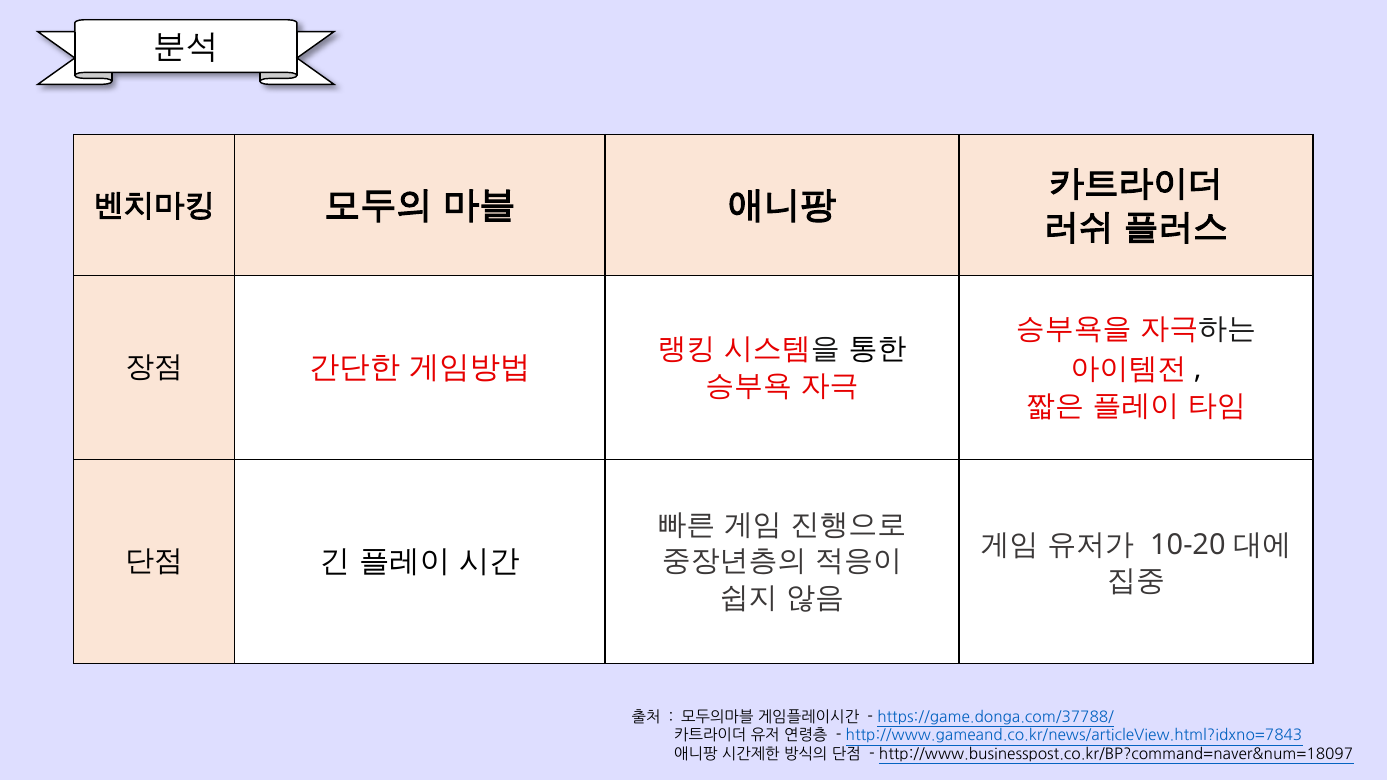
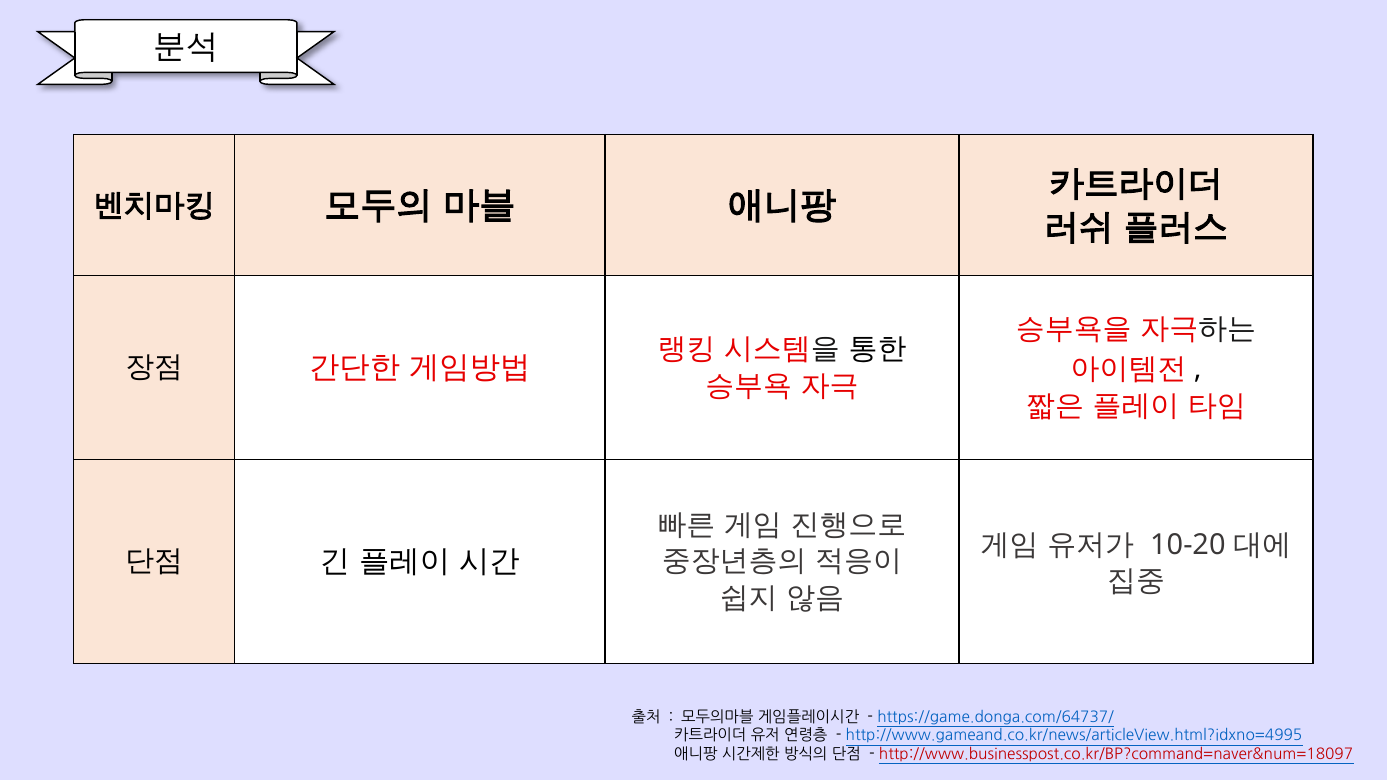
https://game.donga.com/37788/: https://game.donga.com/37788/ -> https://game.donga.com/64737/ (996, 717)
http://www.gameand.co.kr/news/articleView.html?idxno=7843: http://www.gameand.co.kr/news/articleView.html?idxno=7843 -> http://www.gameand.co.kr/news/articleView.html?idxno=4995 (1074, 736)
http://www.businesspost.co.kr/BP?command=naver&num=18097 colour: black -> red (1116, 754)
